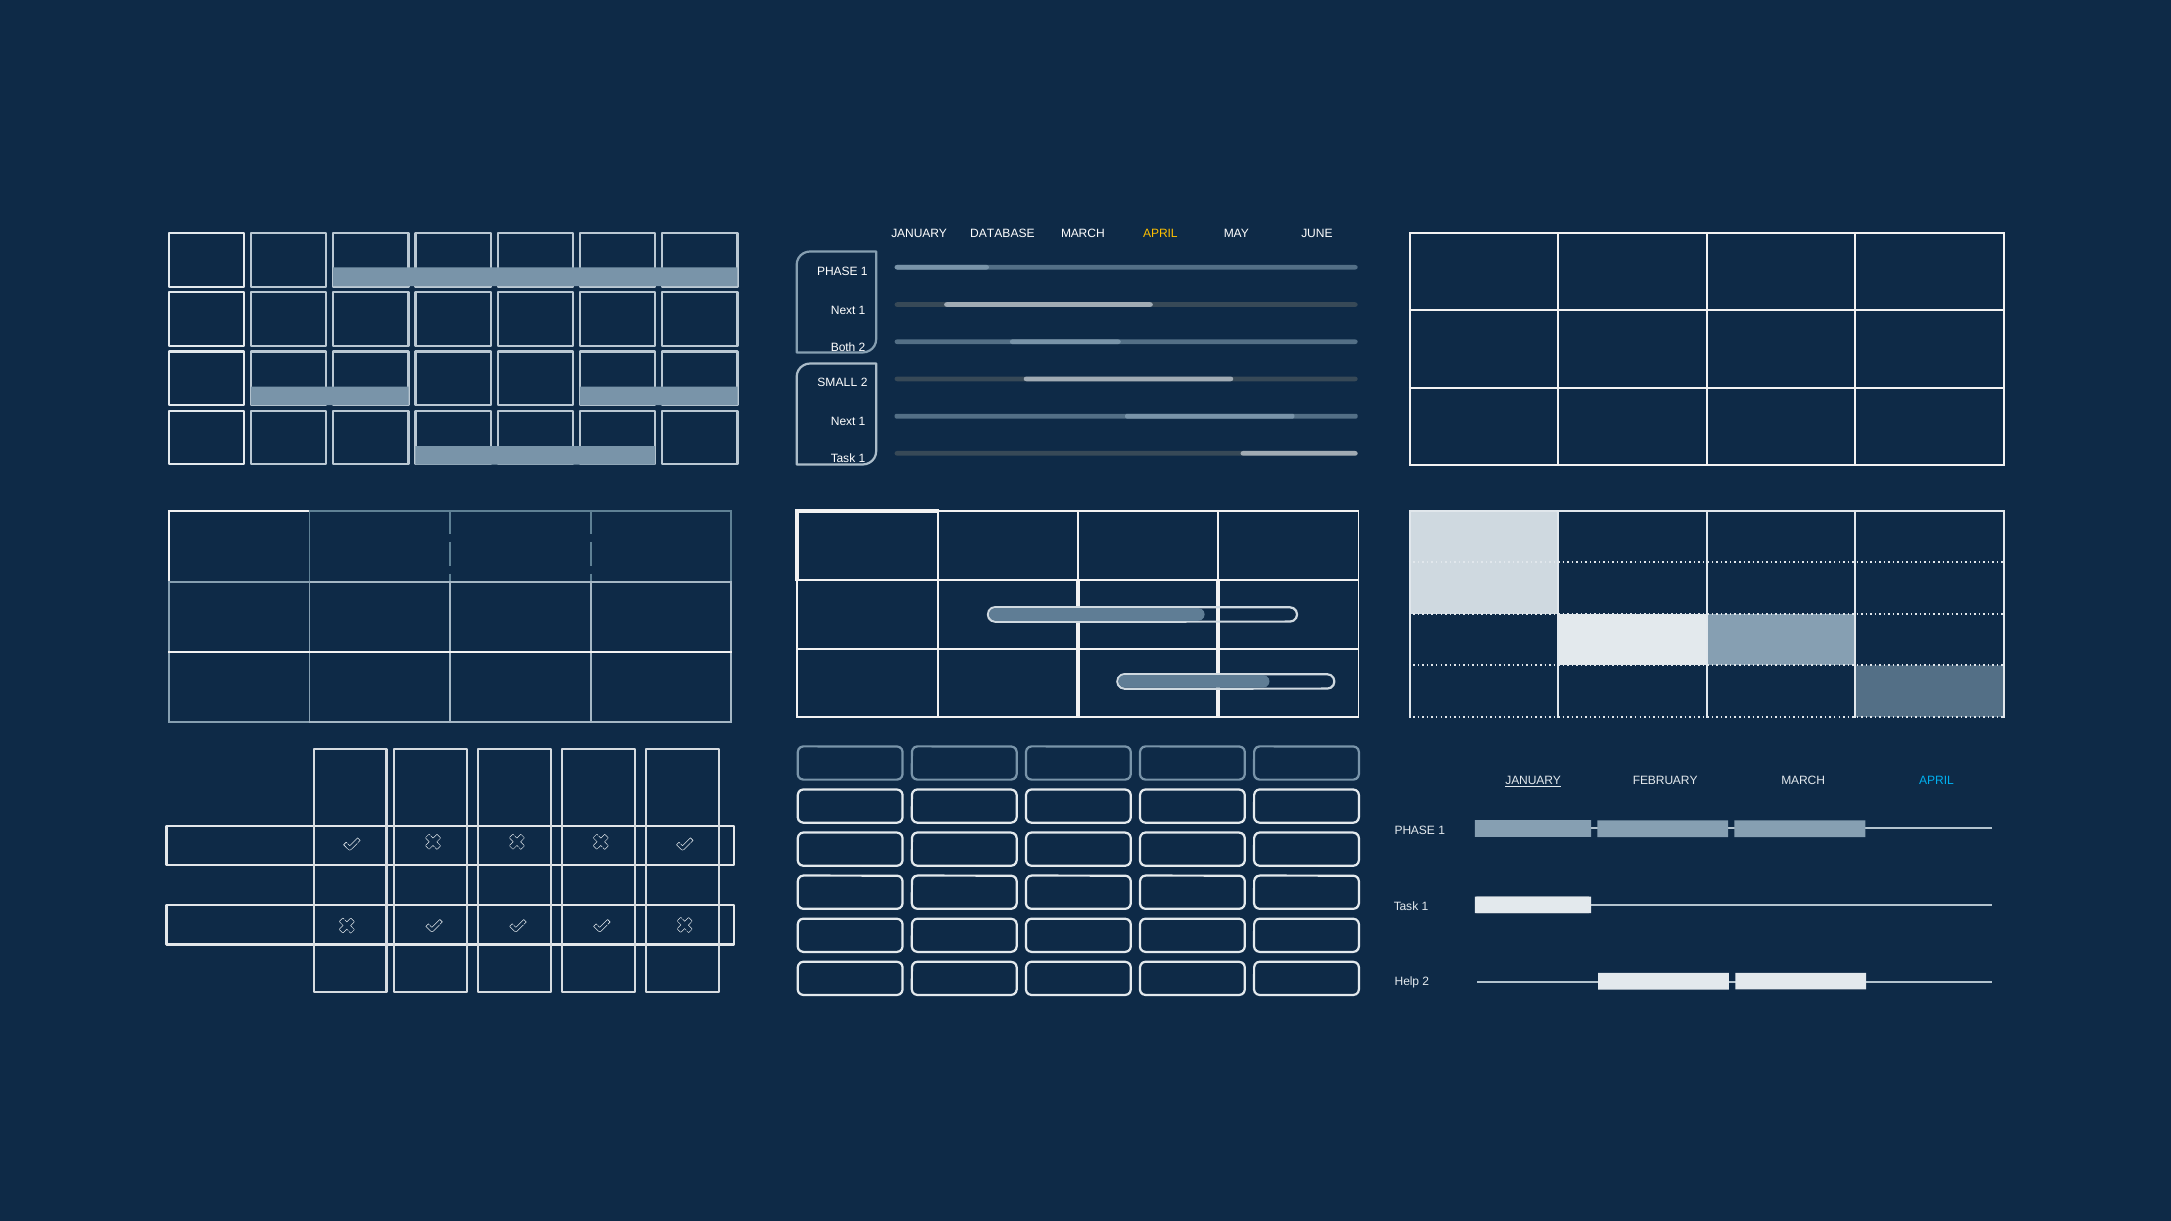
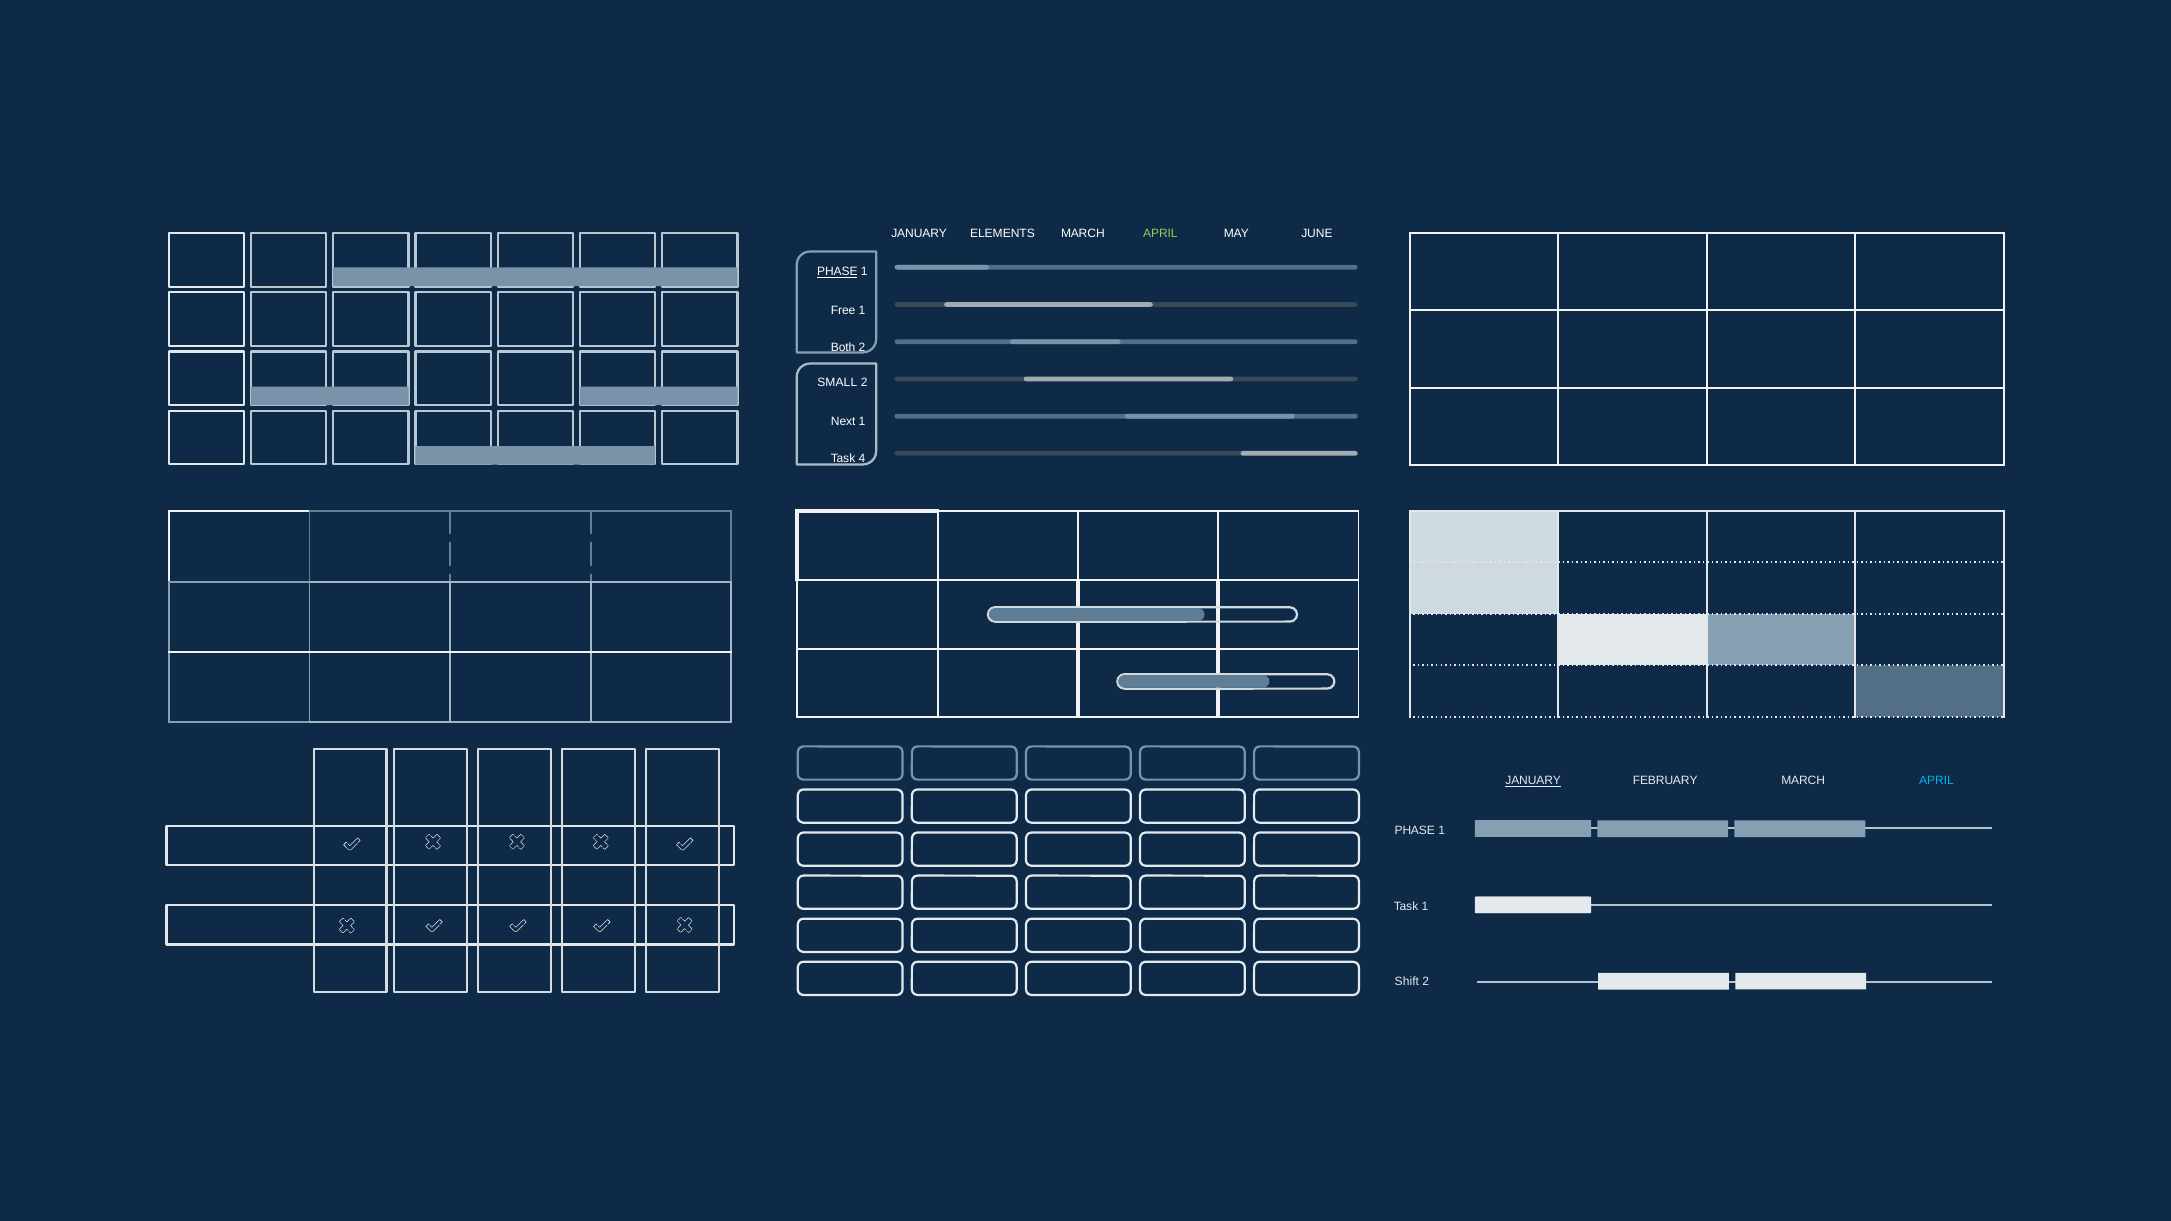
DATABASE: DATABASE -> ELEMENTS (1002, 234)
APRIL colour: yellow -> light green (1160, 234)
PHASE underline: none -> present (837, 272)
Next: Next -> Free (843, 310)
1: 1 -> 4 (862, 459)
Help: Help -> Shift (1407, 982)
